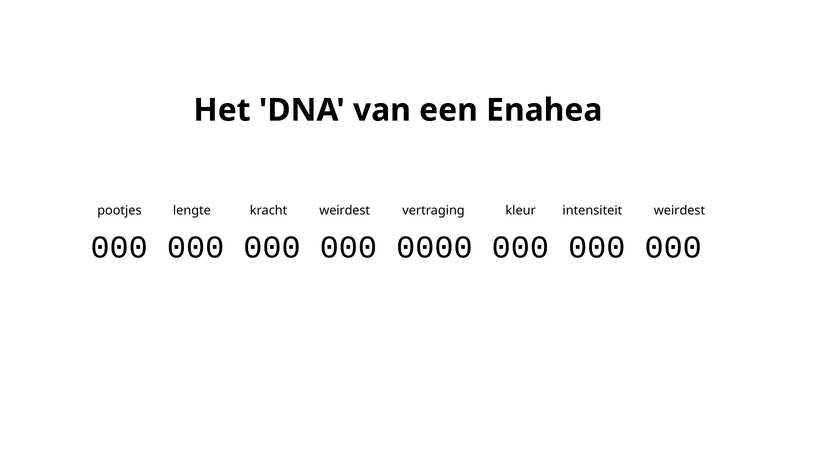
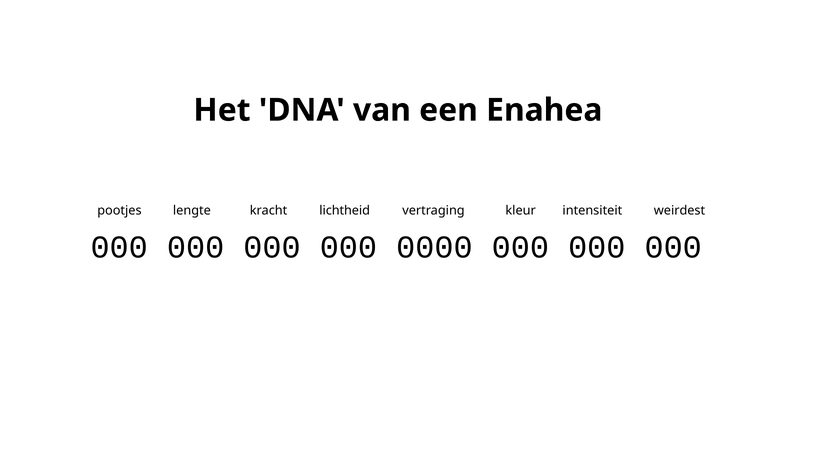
lengte weirdest: weirdest -> lichtheid (345, 211)
